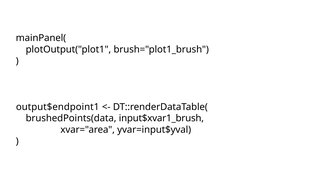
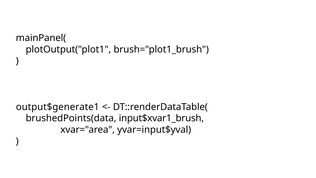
output$endpoint1: output$endpoint1 -> output$generate1 (58, 107)
